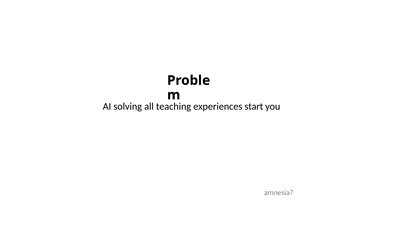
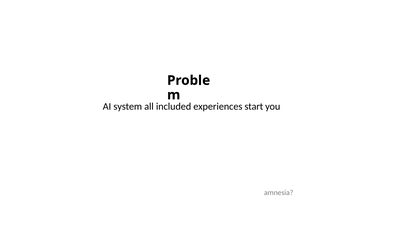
solving: solving -> system (128, 107)
teaching: teaching -> included (174, 107)
